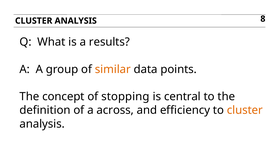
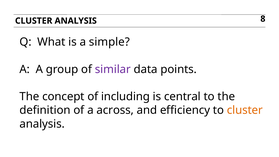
results: results -> simple (109, 42)
similar colour: orange -> purple (113, 69)
stopping: stopping -> including (125, 96)
